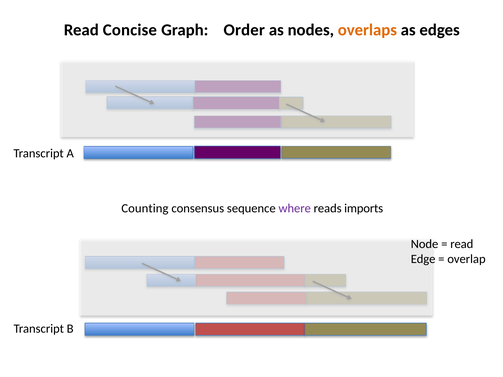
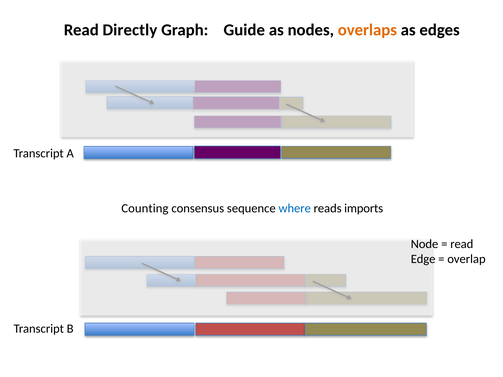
Concise: Concise -> Directly (130, 30)
Order: Order -> Guide (244, 30)
where colour: purple -> blue (295, 208)
